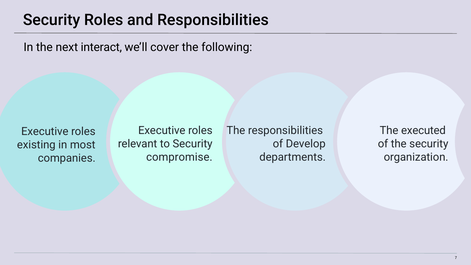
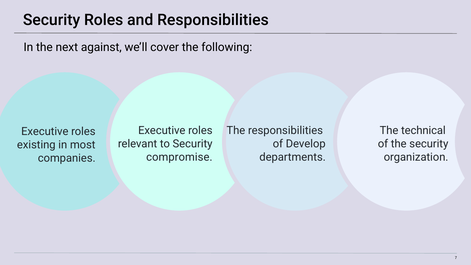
interact: interact -> against (101, 47)
executed: executed -> technical (423, 130)
